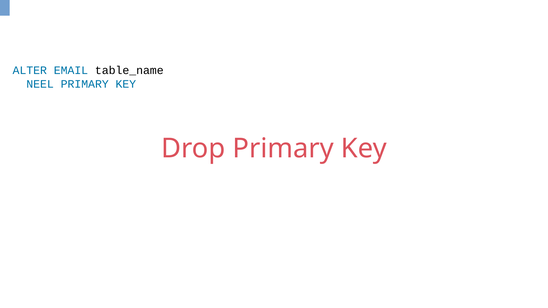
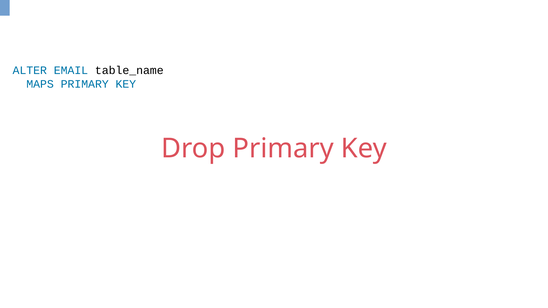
NEEL: NEEL -> MAPS (40, 84)
